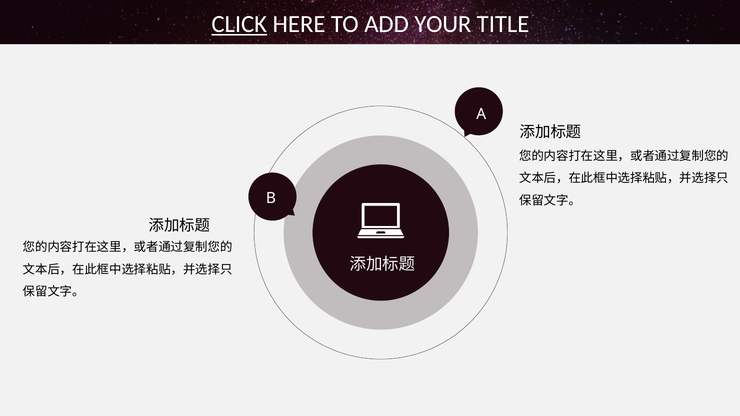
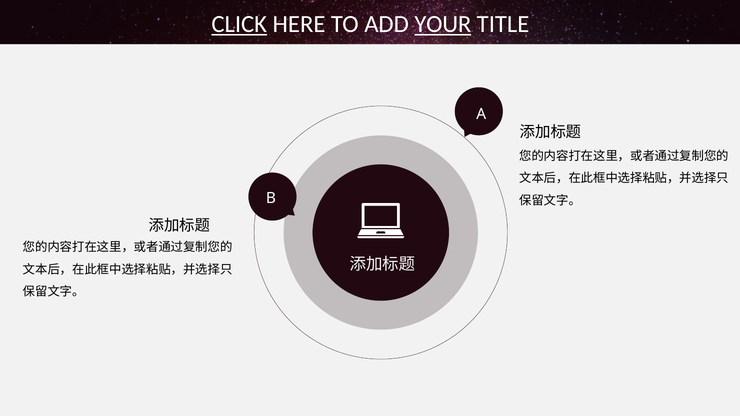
YOUR underline: none -> present (443, 24)
